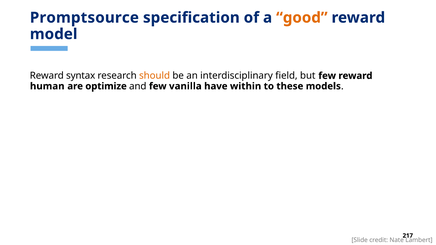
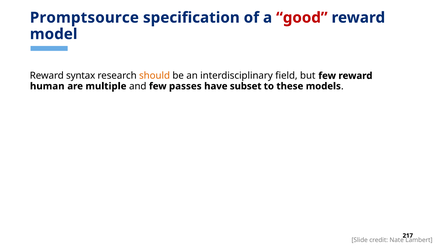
good colour: orange -> red (302, 18)
optimize: optimize -> multiple (106, 86)
vanilla: vanilla -> passes (185, 86)
within: within -> subset (246, 86)
